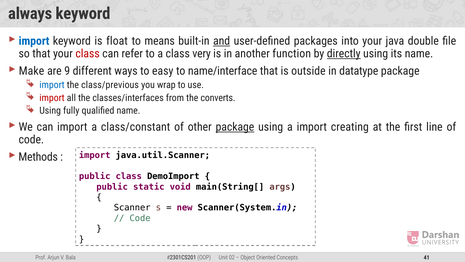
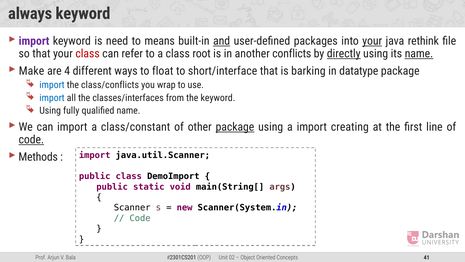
import colour: blue -> purple (34, 41)
float: float -> need (117, 41)
your underline: none -> present (372, 41)
double: double -> rethink (423, 41)
very: very -> root (202, 53)
function: function -> conflicts (292, 53)
name underline: none -> present (419, 53)
9: 9 -> 4 (67, 71)
easy: easy -> float (163, 71)
name/interface: name/interface -> short/interface (223, 71)
outside: outside -> barking (308, 71)
class/previous: class/previous -> class/conflicts (110, 85)
import colour: red -> blue (52, 98)
the converts: converts -> keyword (218, 98)
code underline: none -> present (31, 139)
